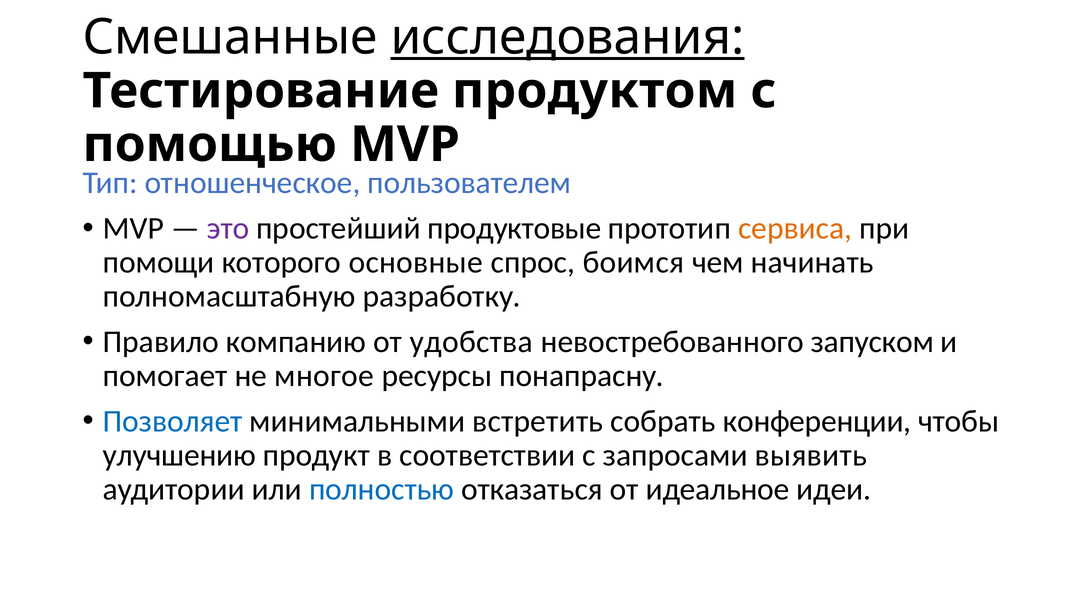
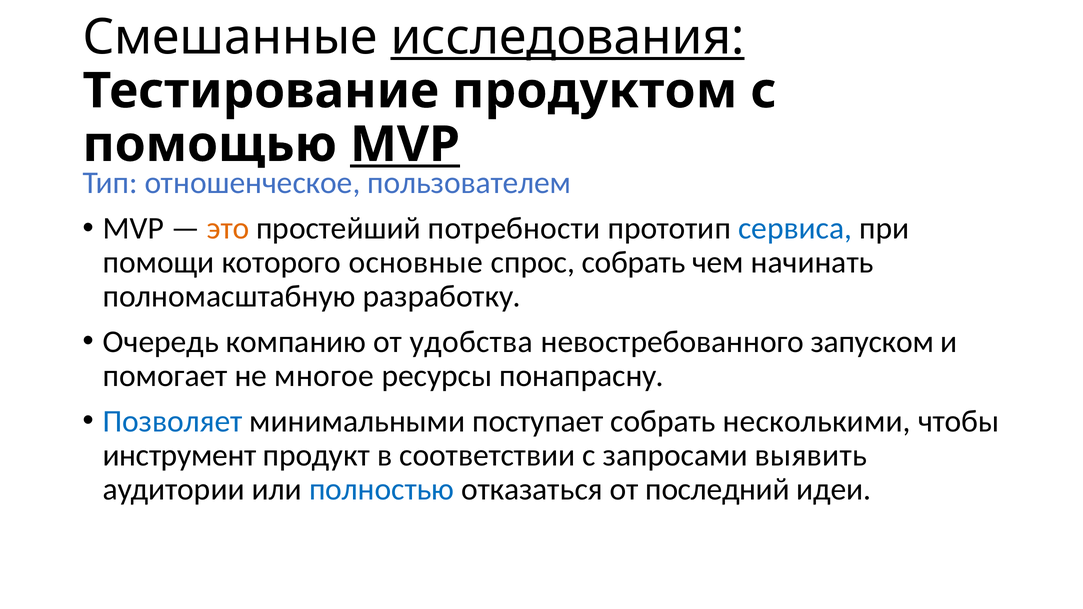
MVP underline: none -> present (405, 145)
это colour: purple -> orange (228, 228)
продуктовые: продуктовые -> потребности (514, 228)
сервиса colour: orange -> blue (795, 228)
спрос боимся: боимся -> собрать (634, 262)
Правило: Правило -> Очередь (161, 342)
встретить: встретить -> поступает (538, 421)
конференции: конференции -> несколькими (817, 421)
улучшению: улучшению -> инструмент (180, 455)
идеальное: идеальное -> последний (718, 489)
